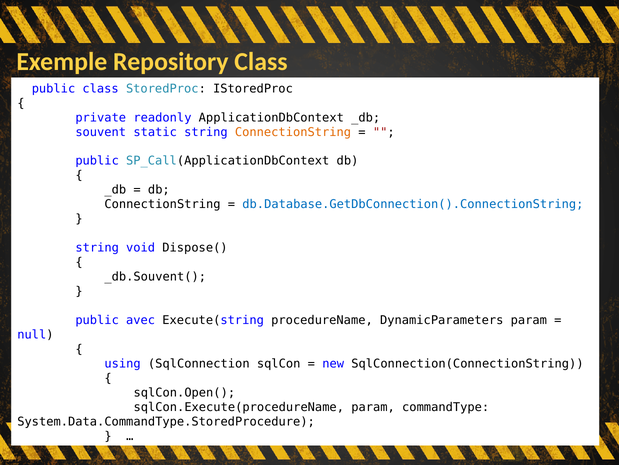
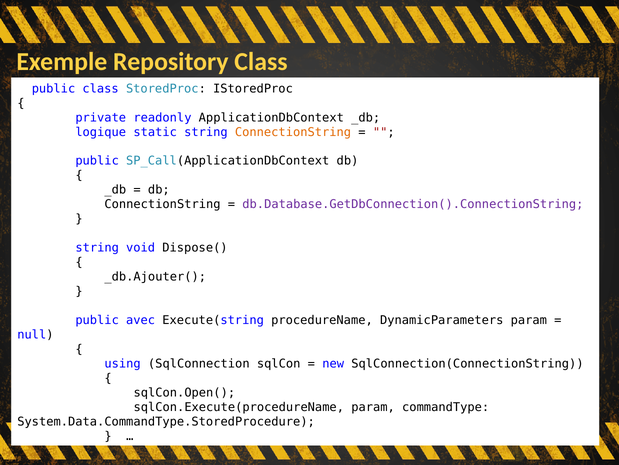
souvent: souvent -> logique (101, 132)
db.Database.GetDbConnection().ConnectionString colour: blue -> purple (413, 204)
_db.Souvent(: _db.Souvent( -> _db.Ajouter( (155, 276)
